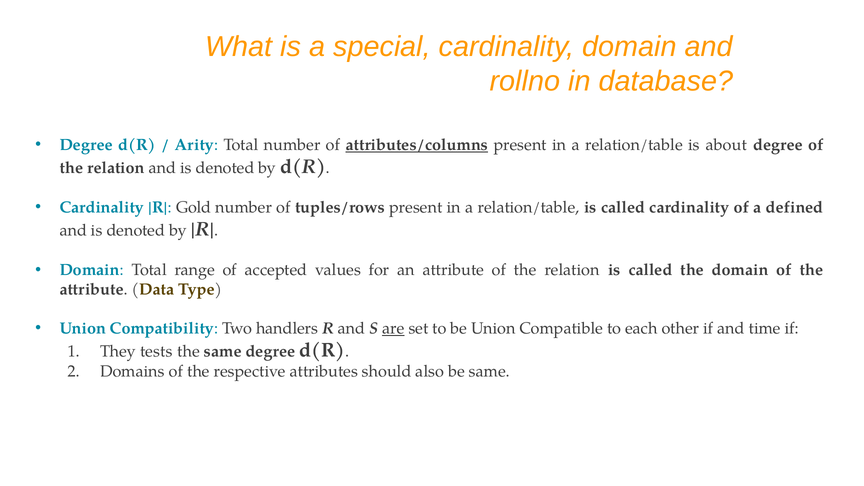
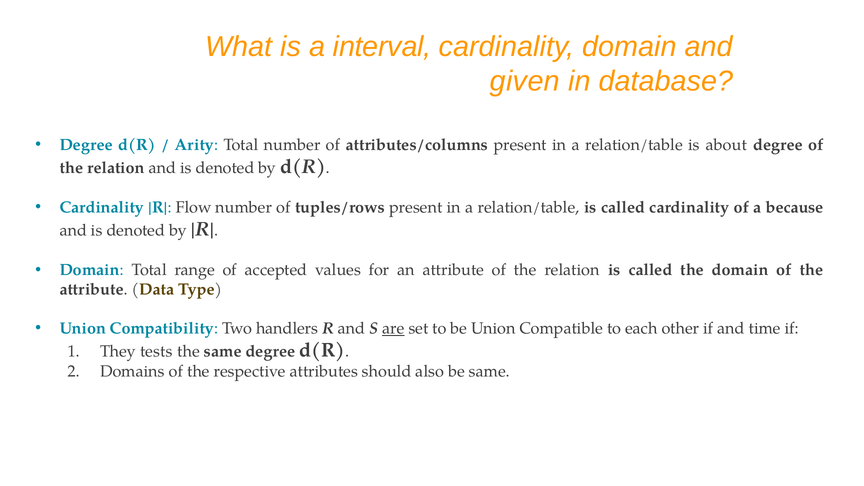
special: special -> interval (382, 47)
rollno: rollno -> given (525, 81)
attributes/columns underline: present -> none (417, 145)
Gold: Gold -> Flow (194, 207)
defined: defined -> because (795, 207)
